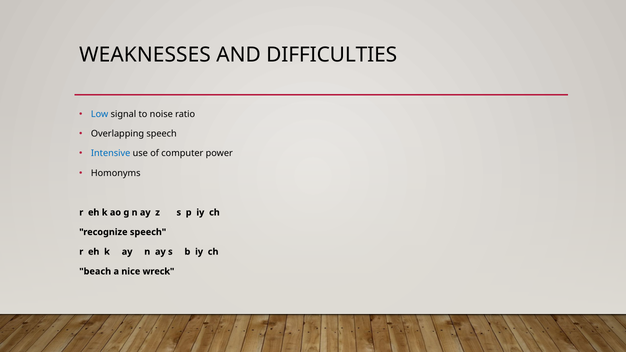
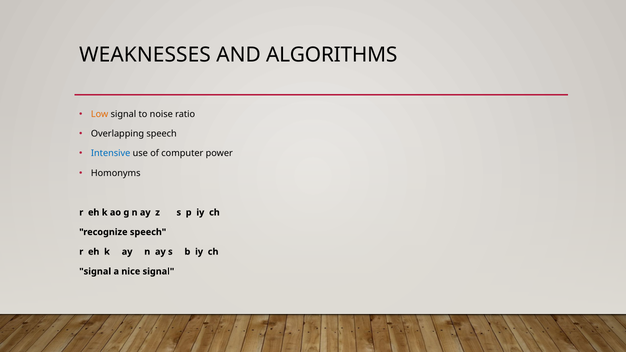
DIFFICULTIES: DIFFICULTIES -> ALGORITHMS (332, 55)
Low colour: blue -> orange (100, 114)
beach: beach -> signal (95, 271)
nice wreck: wreck -> signal (158, 271)
